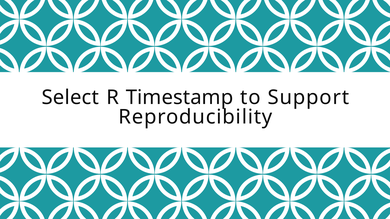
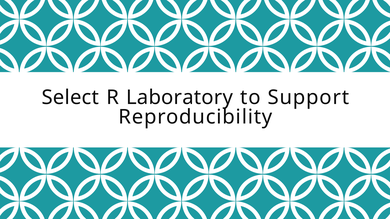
Timestamp: Timestamp -> Laboratory (179, 98)
